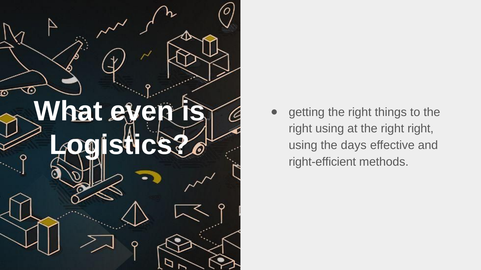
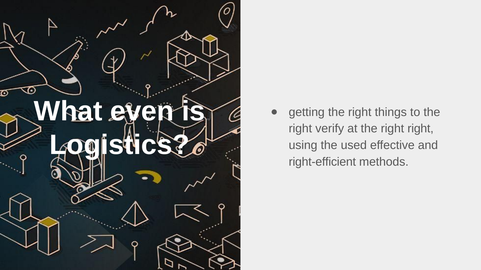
using: using -> verify (330, 129)
days: days -> used (354, 145)
